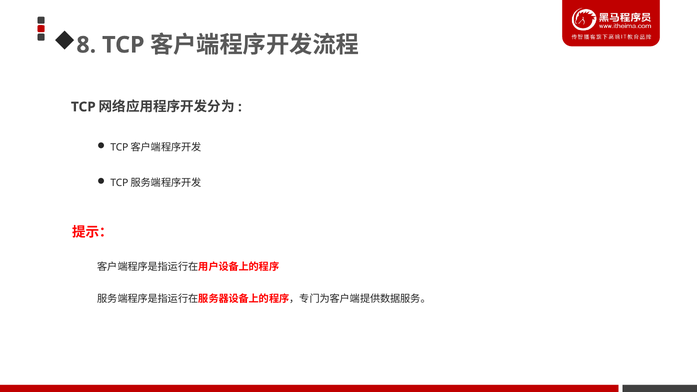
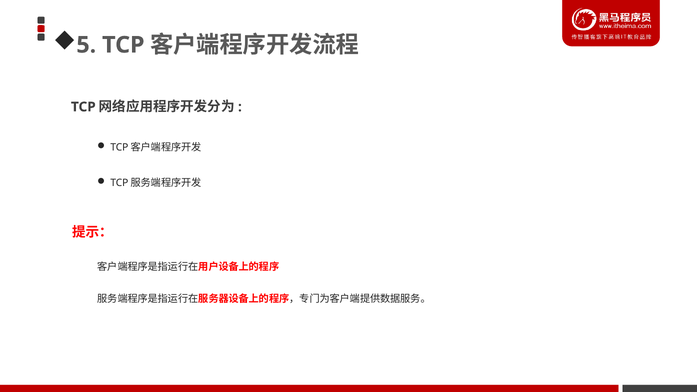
8: 8 -> 5 (86, 45)
